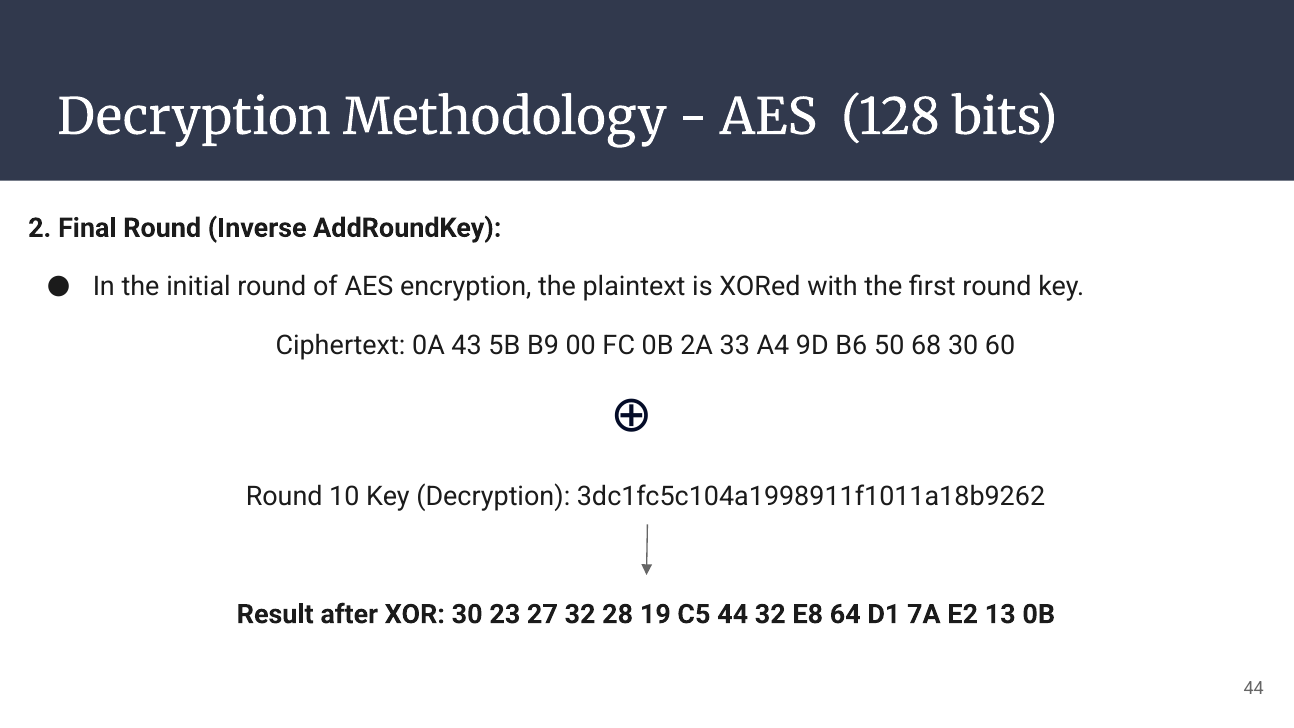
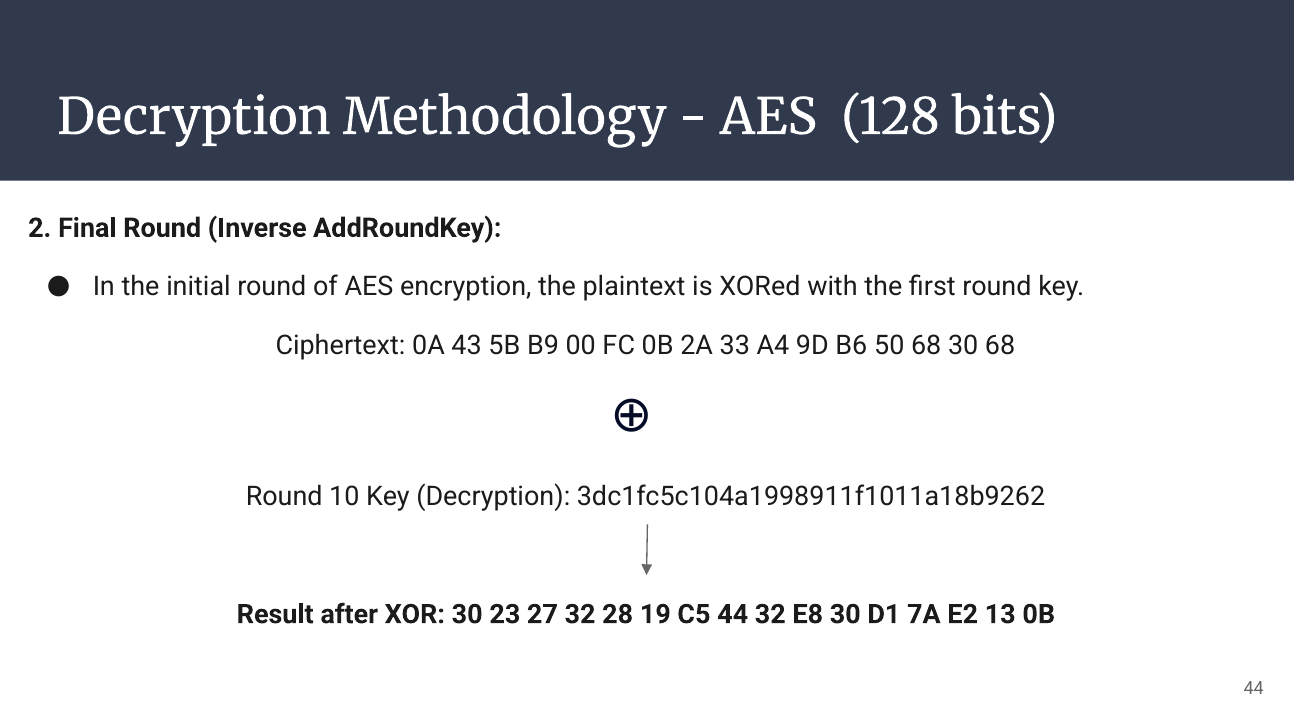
30 60: 60 -> 68 (1000, 345)
E8 64: 64 -> 30 (845, 614)
